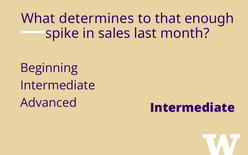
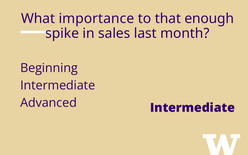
determines: determines -> importance (96, 19)
